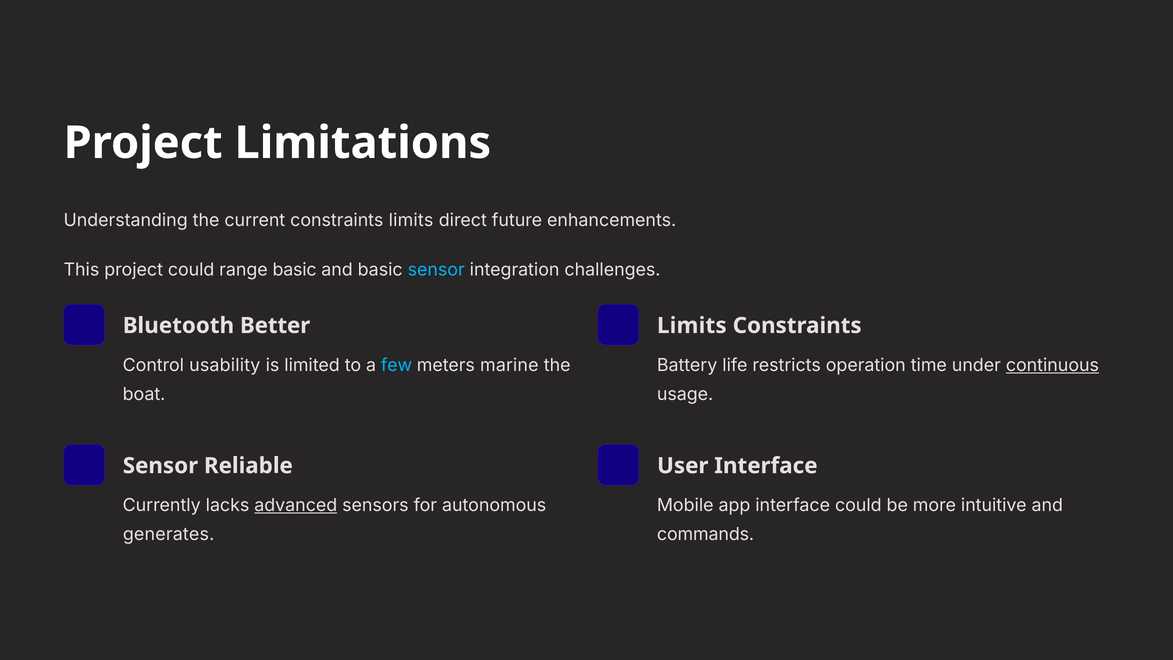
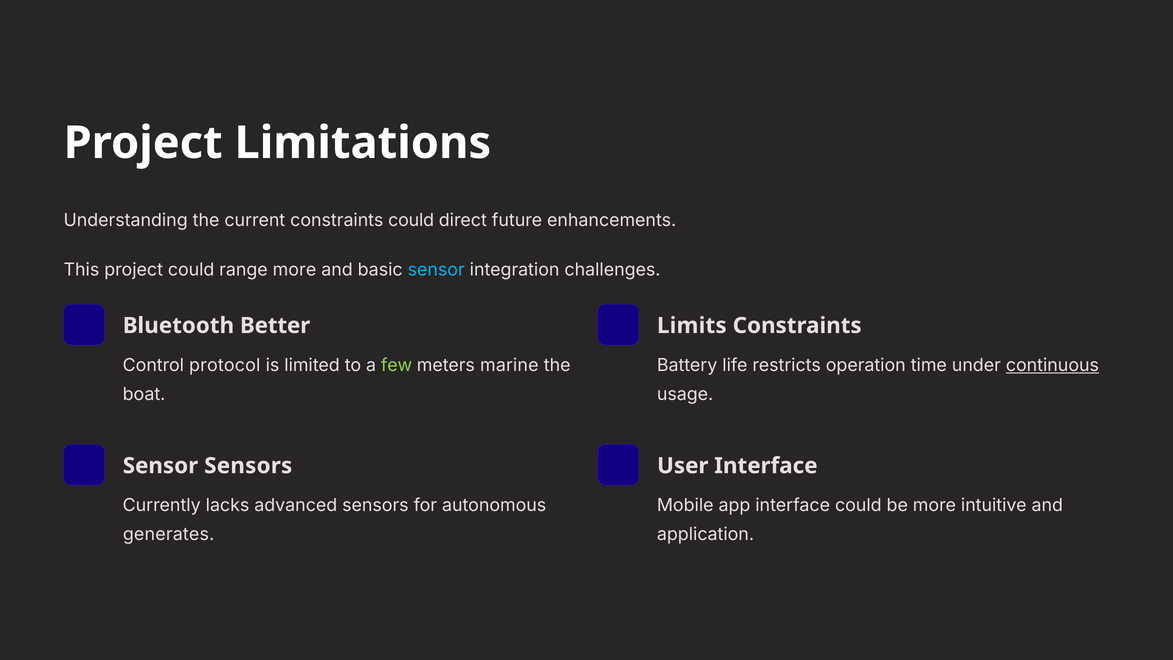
constraints limits: limits -> could (411, 220)
range basic: basic -> more (294, 270)
usability: usability -> protocol (225, 365)
few colour: light blue -> light green (397, 365)
Sensor Reliable: Reliable -> Sensors (248, 466)
advanced underline: present -> none (296, 505)
commands: commands -> application (705, 534)
